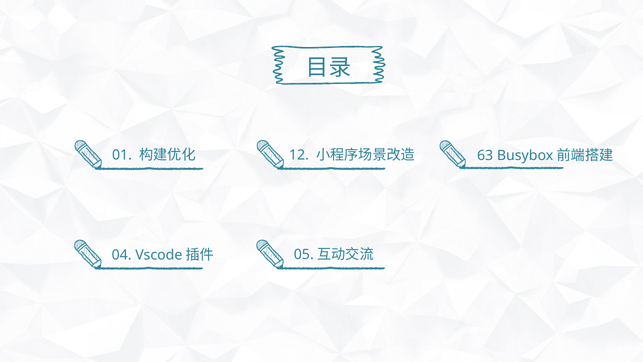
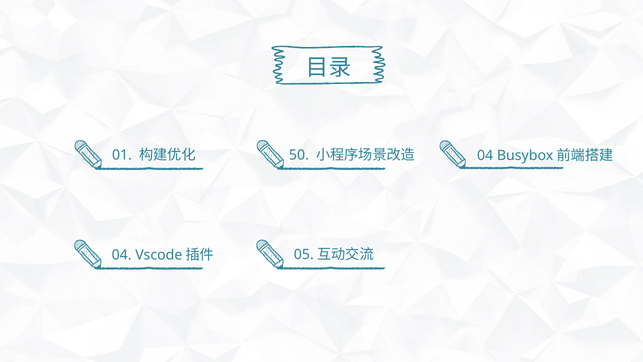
12: 12 -> 50 (299, 155)
63: 63 -> 04 (485, 155)
